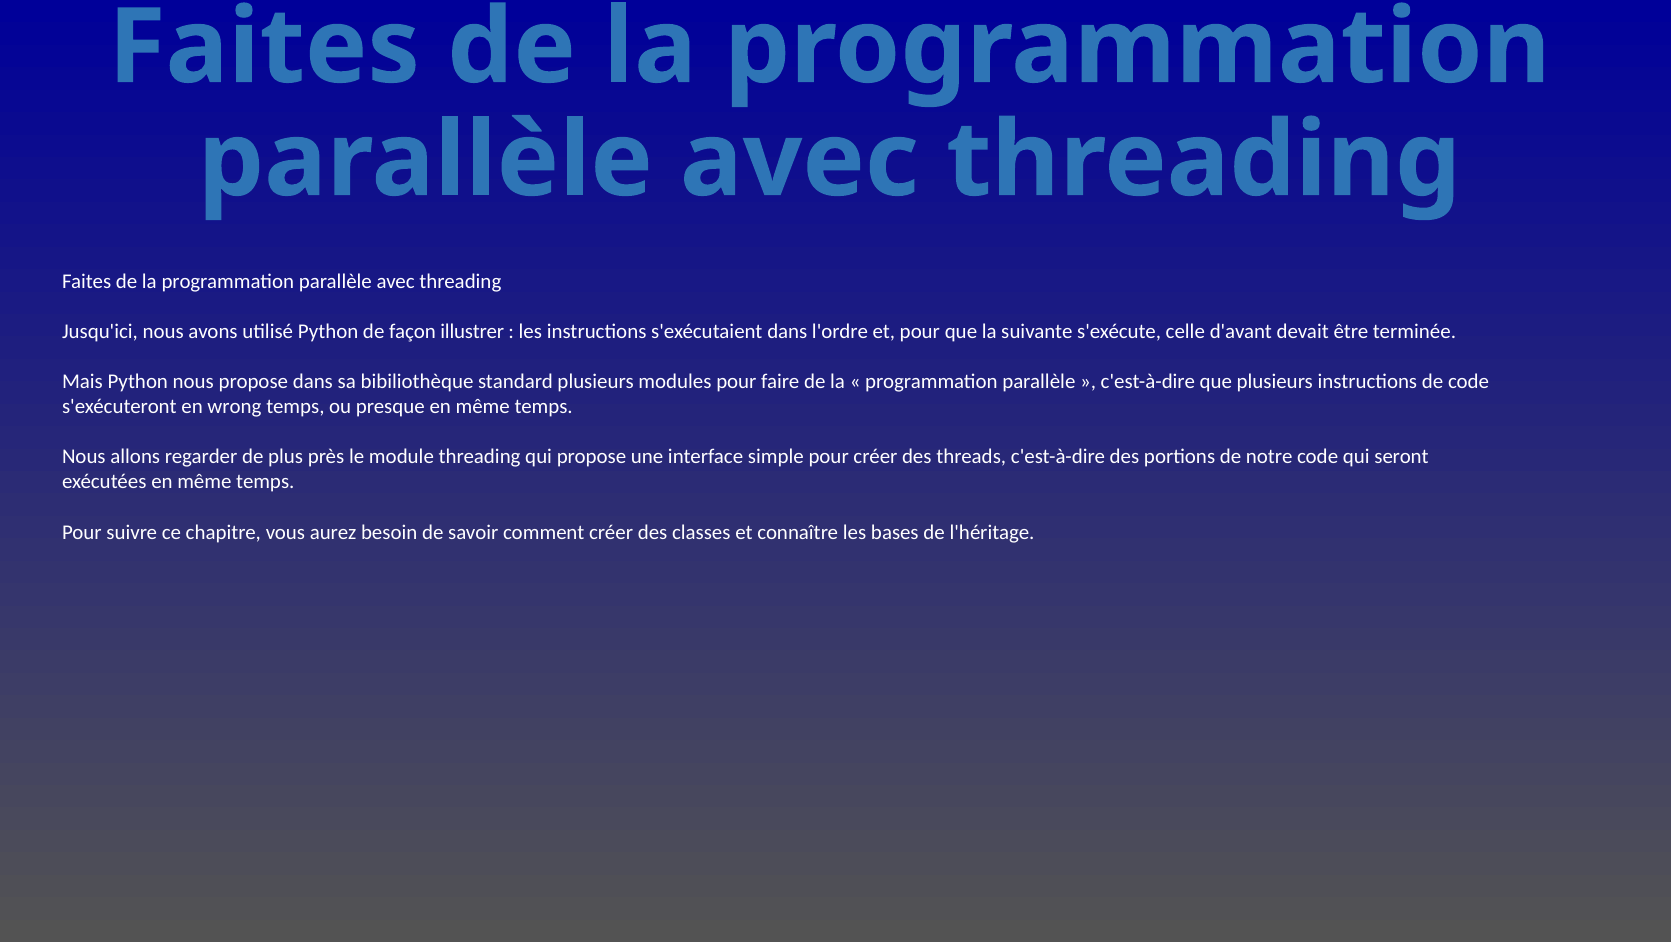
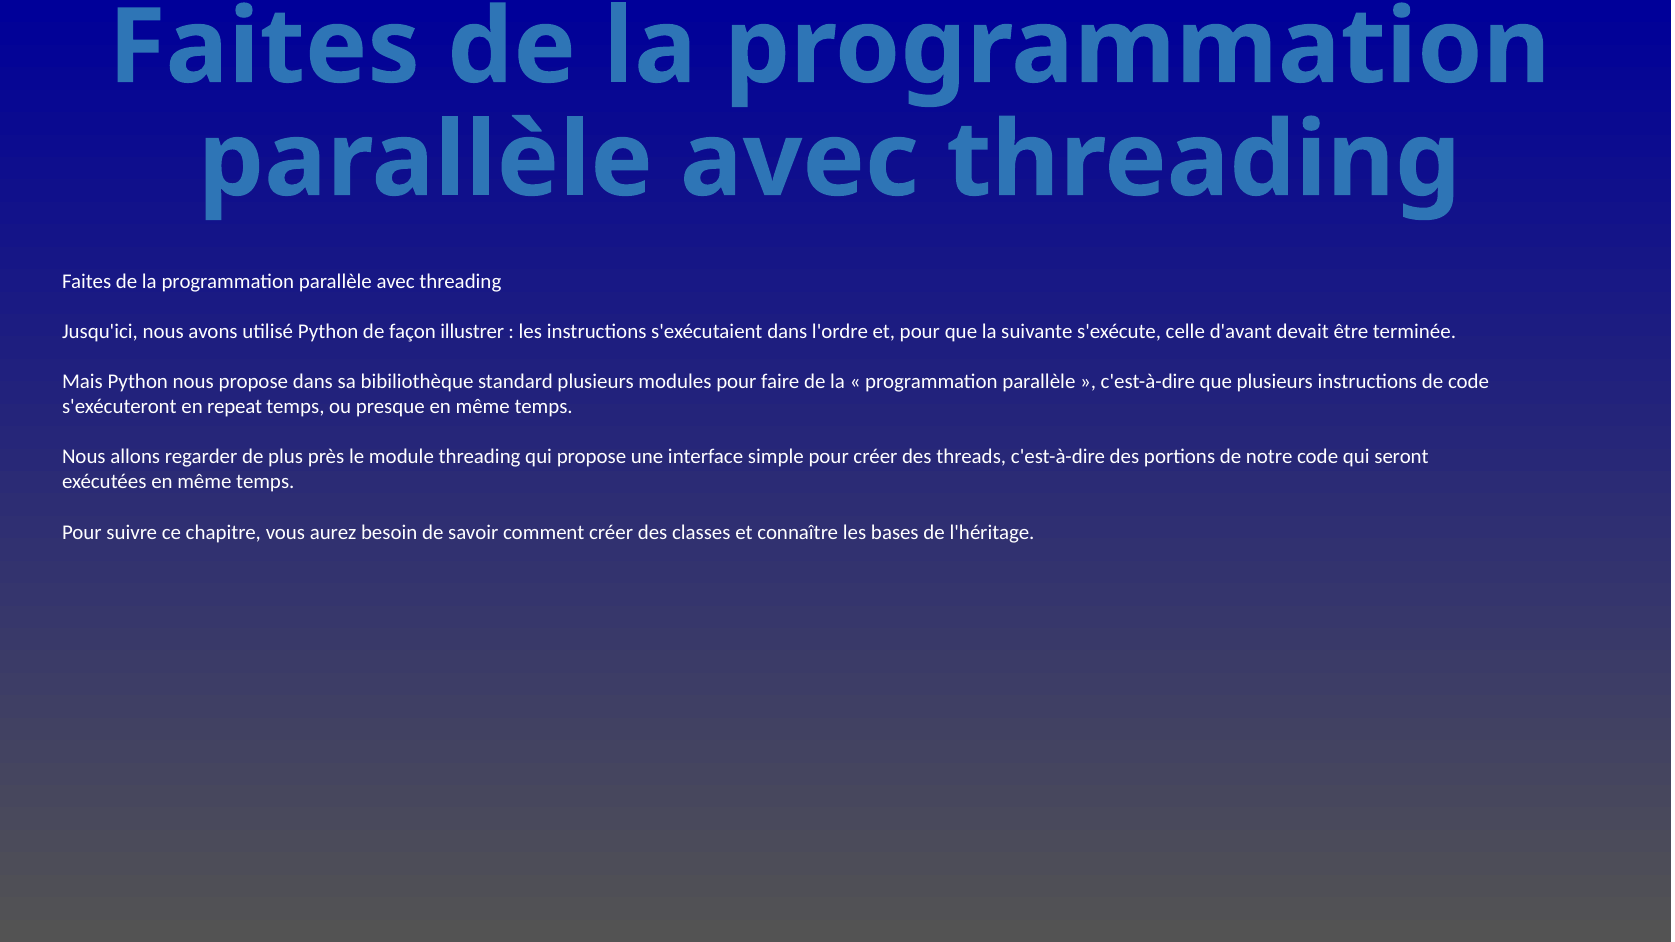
wrong: wrong -> repeat (235, 407)
